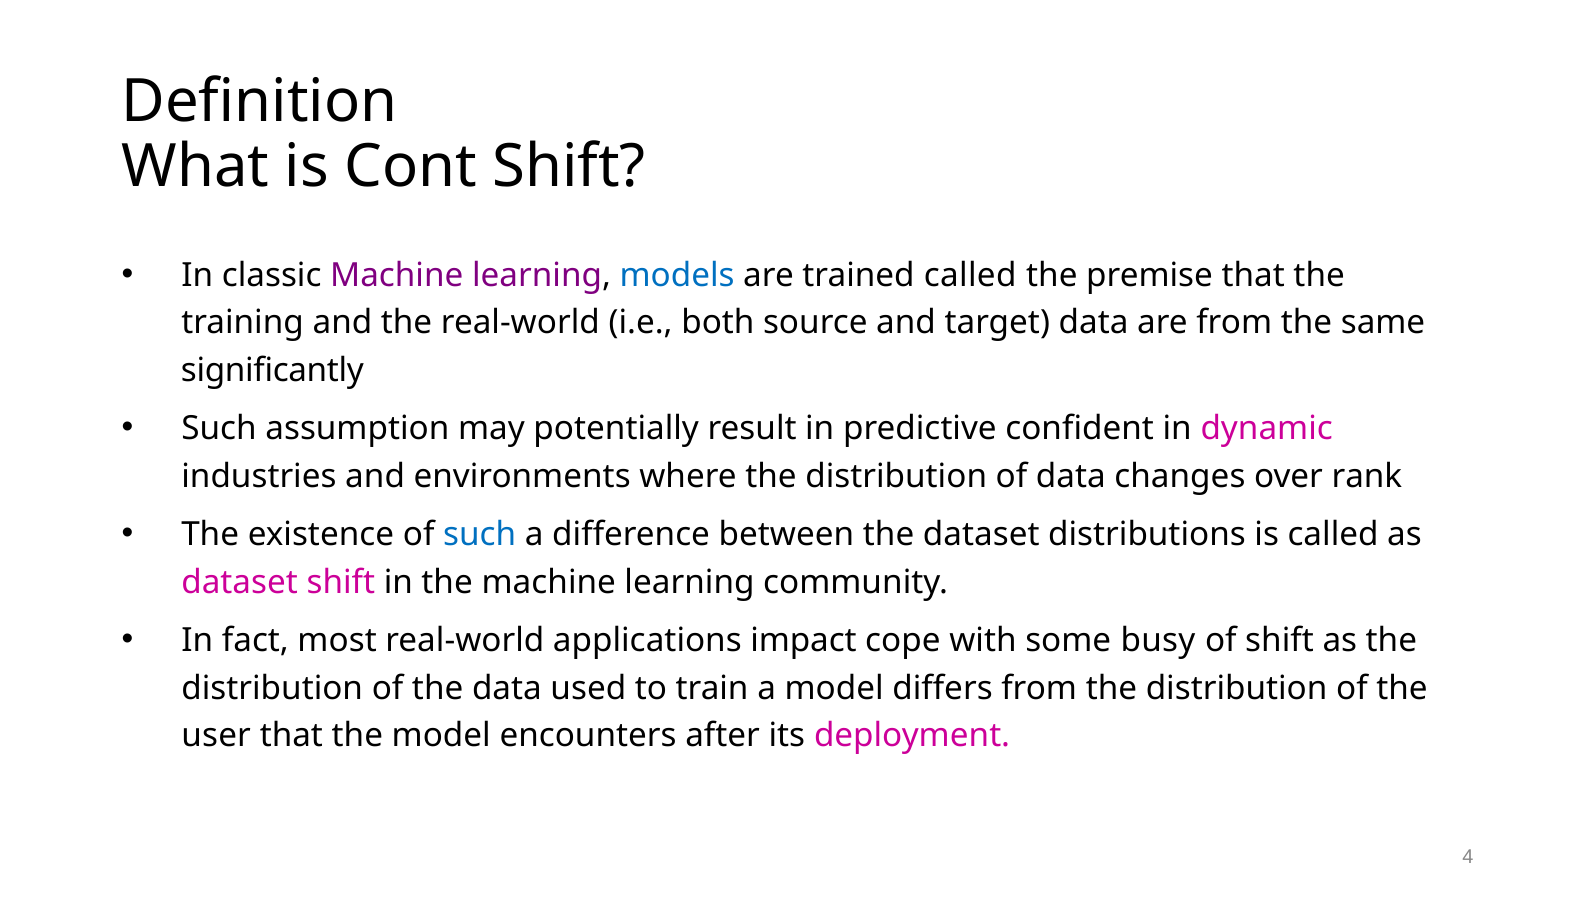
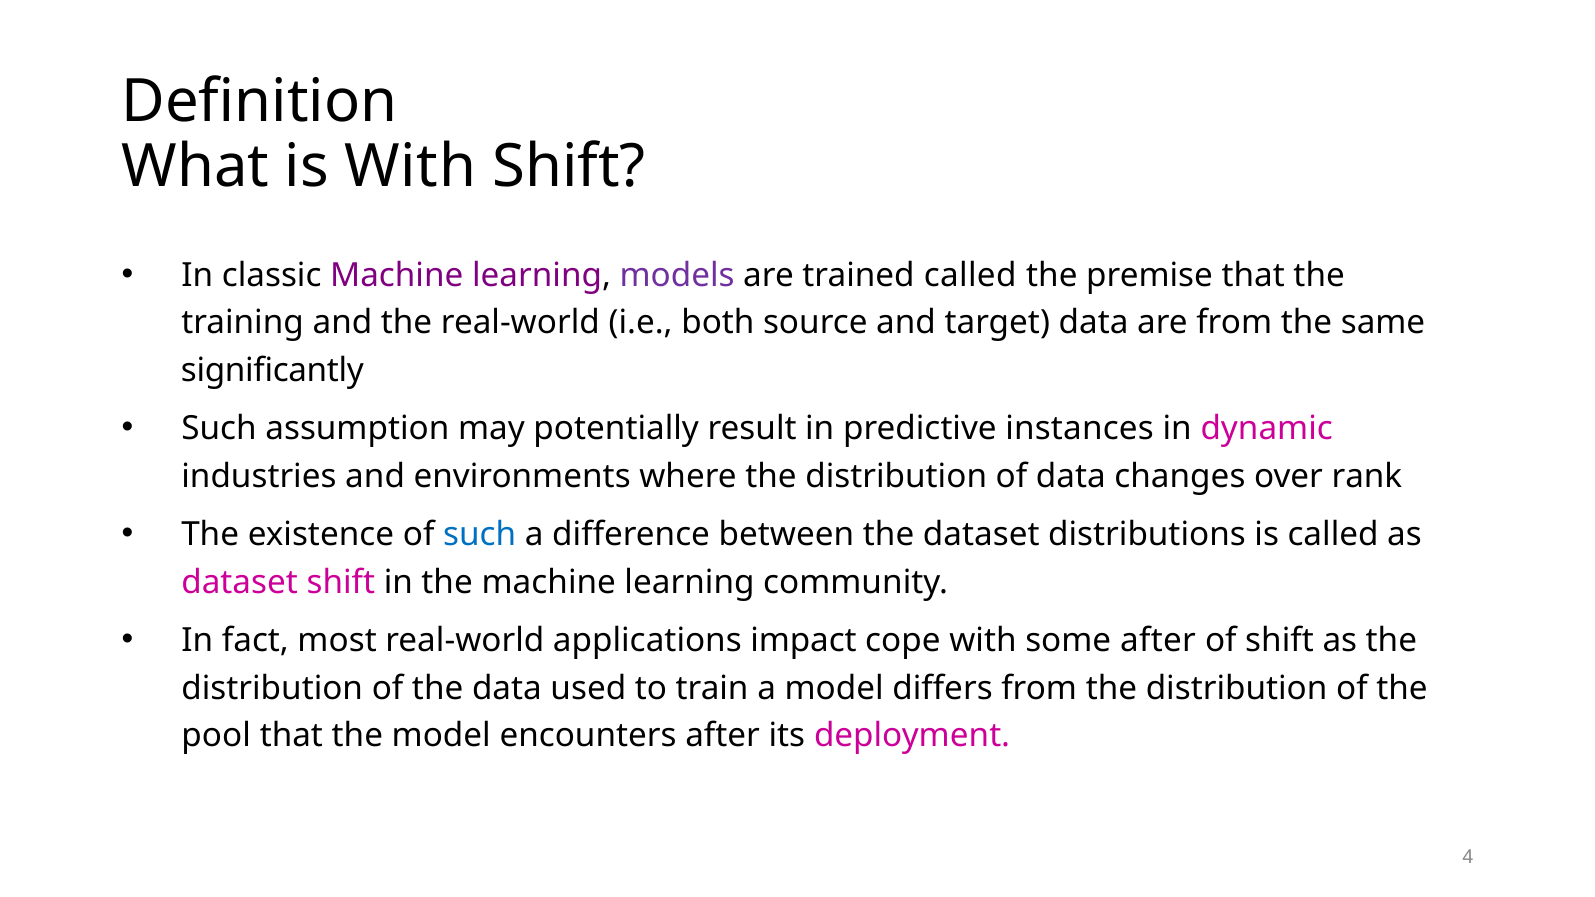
is Cont: Cont -> With (410, 166)
models colour: blue -> purple (677, 275)
confident: confident -> instances (1080, 429)
some busy: busy -> after (1158, 640)
user: user -> pool (216, 736)
